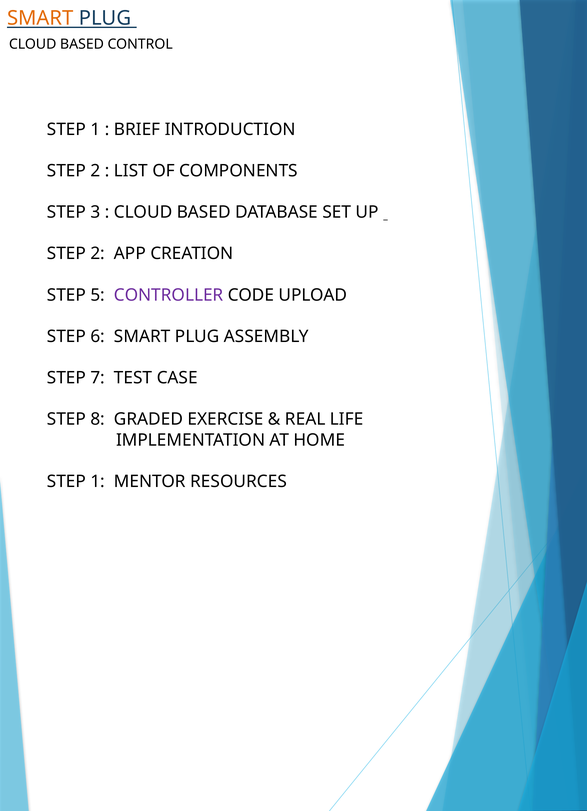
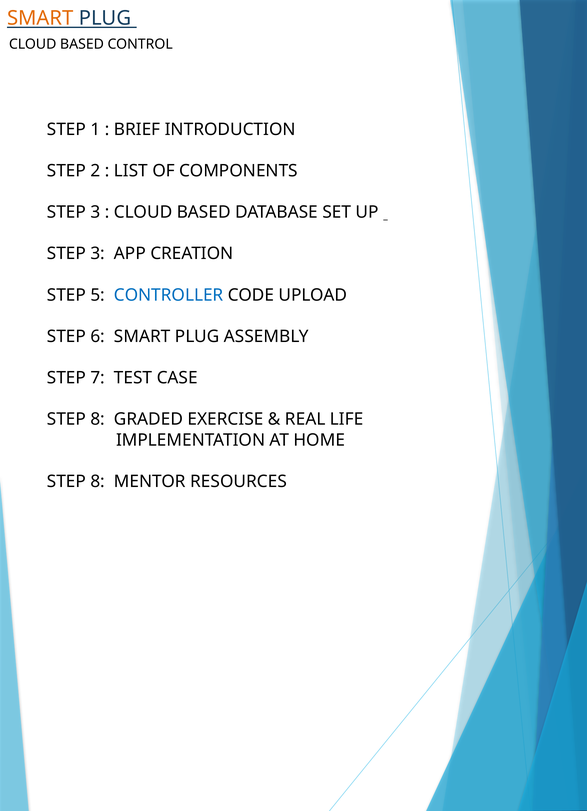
2: 2 -> 3 (98, 254)
CONTROLLER colour: purple -> blue (169, 295)
1: 1 -> 8 (98, 482)
